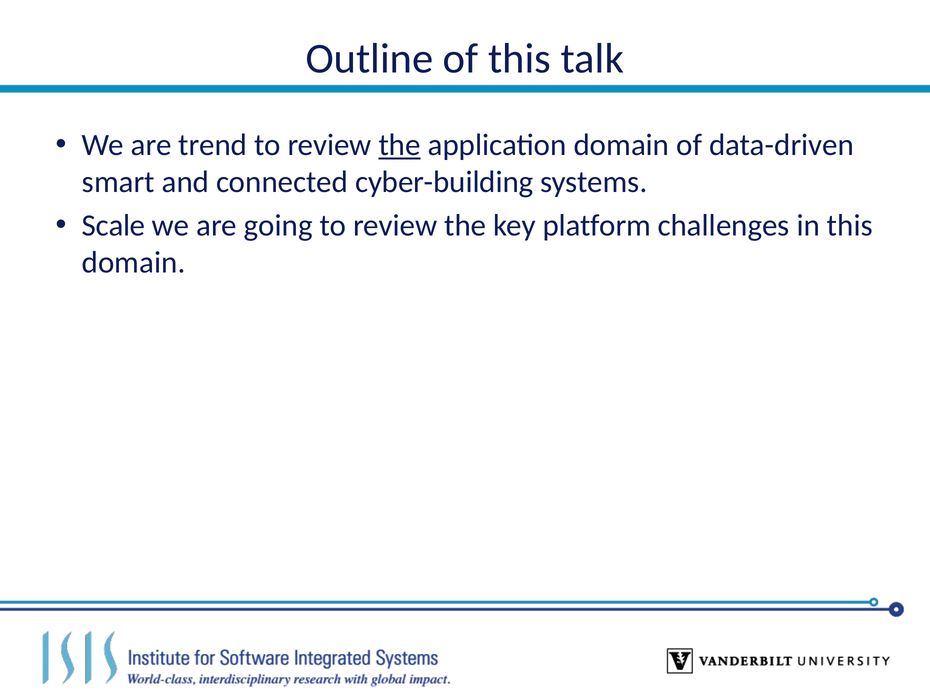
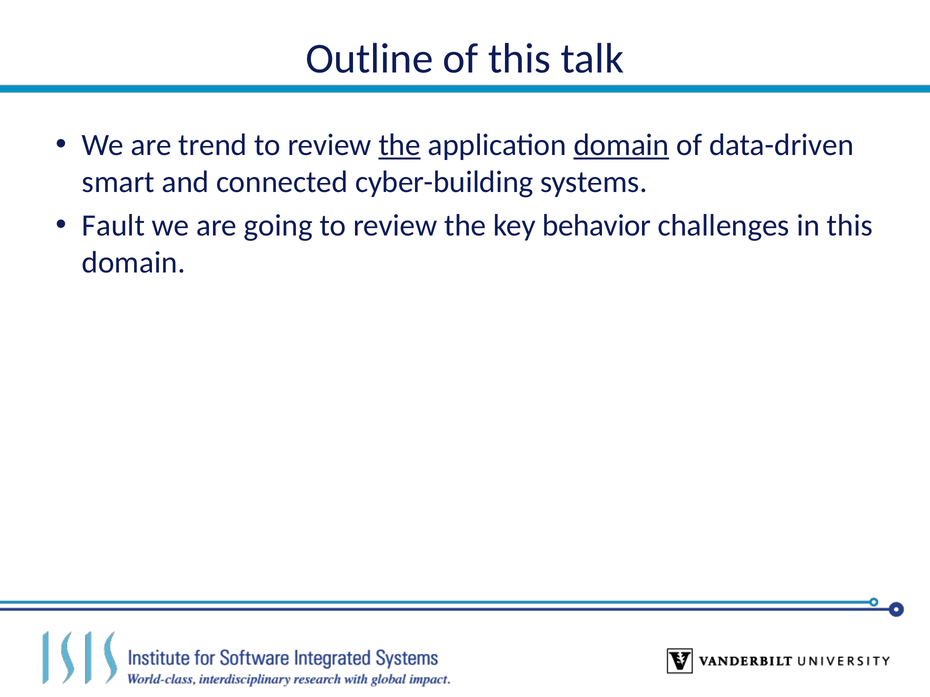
domain underline: none -> present (621, 145)
Scale: Scale -> Fault (113, 226)
platform: platform -> behavior (597, 226)
